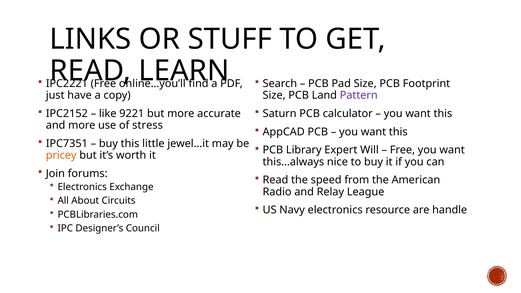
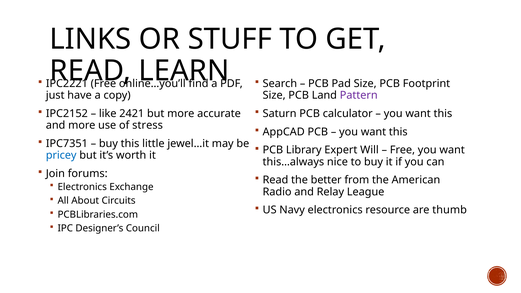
9221: 9221 -> 2421 (132, 114)
pricey colour: orange -> blue (61, 155)
speed: speed -> better (326, 180)
handle: handle -> thumb (450, 210)
